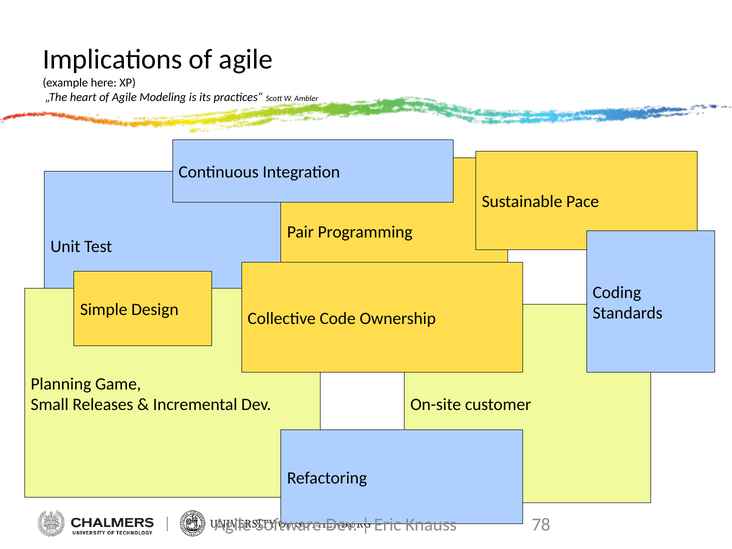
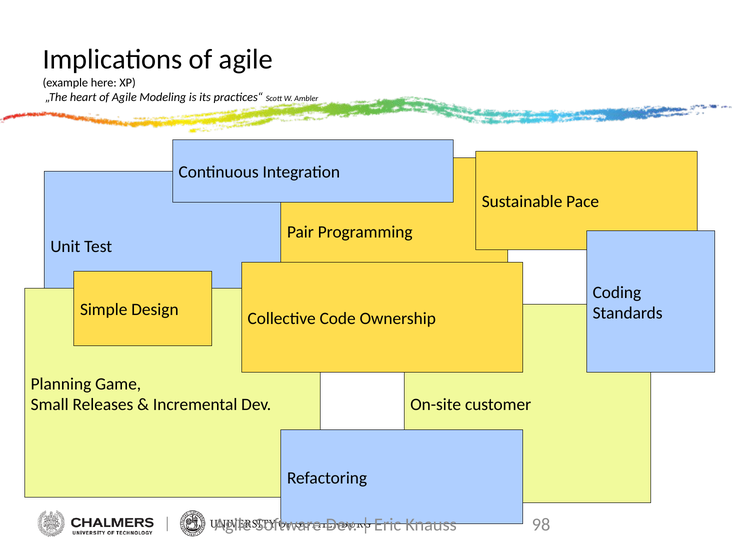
78: 78 -> 98 (541, 525)
